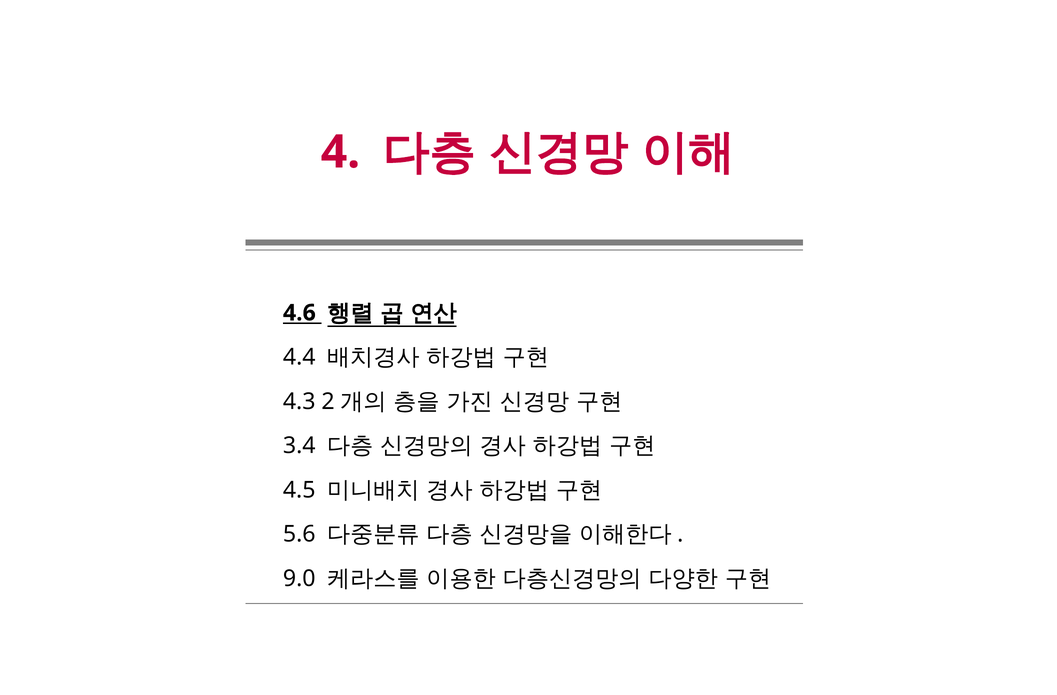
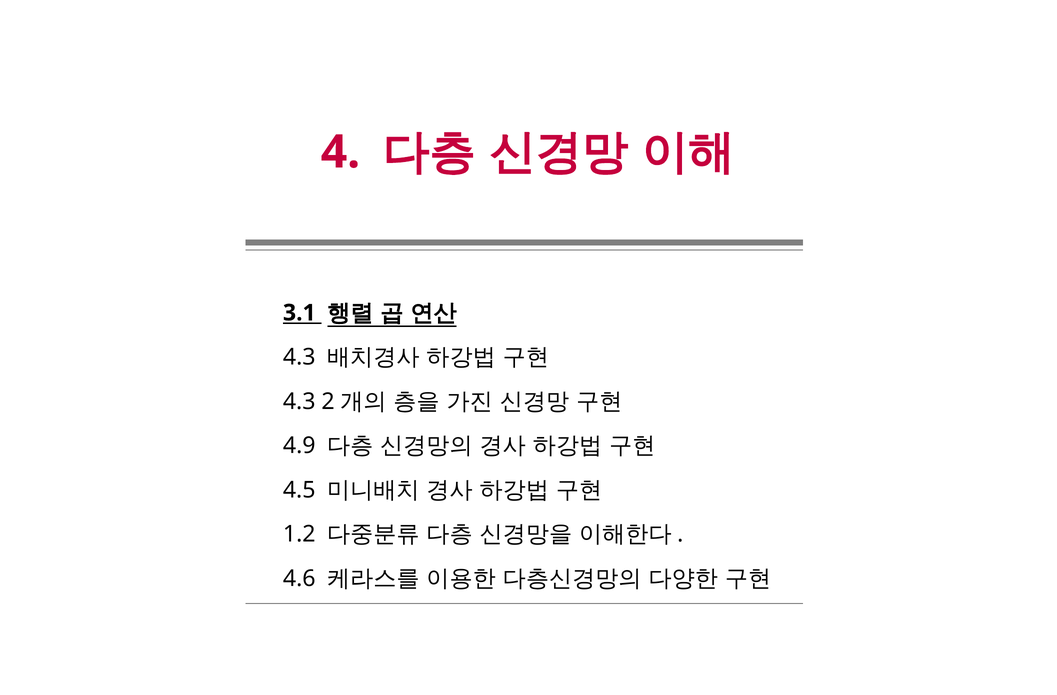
4.6: 4.6 -> 3.1 (299, 312)
4.4: 4.4 -> 4.3 (299, 357)
3.4: 3.4 -> 4.9 (299, 445)
5.6: 5.6 -> 1.2 (299, 534)
9.0: 9.0 -> 4.6 (299, 578)
